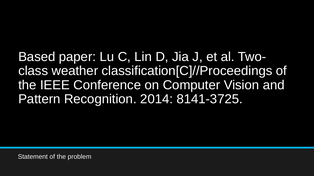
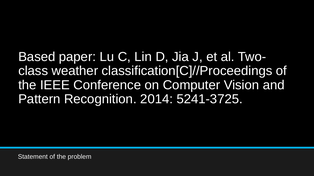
8141-3725: 8141-3725 -> 5241-3725 (210, 99)
